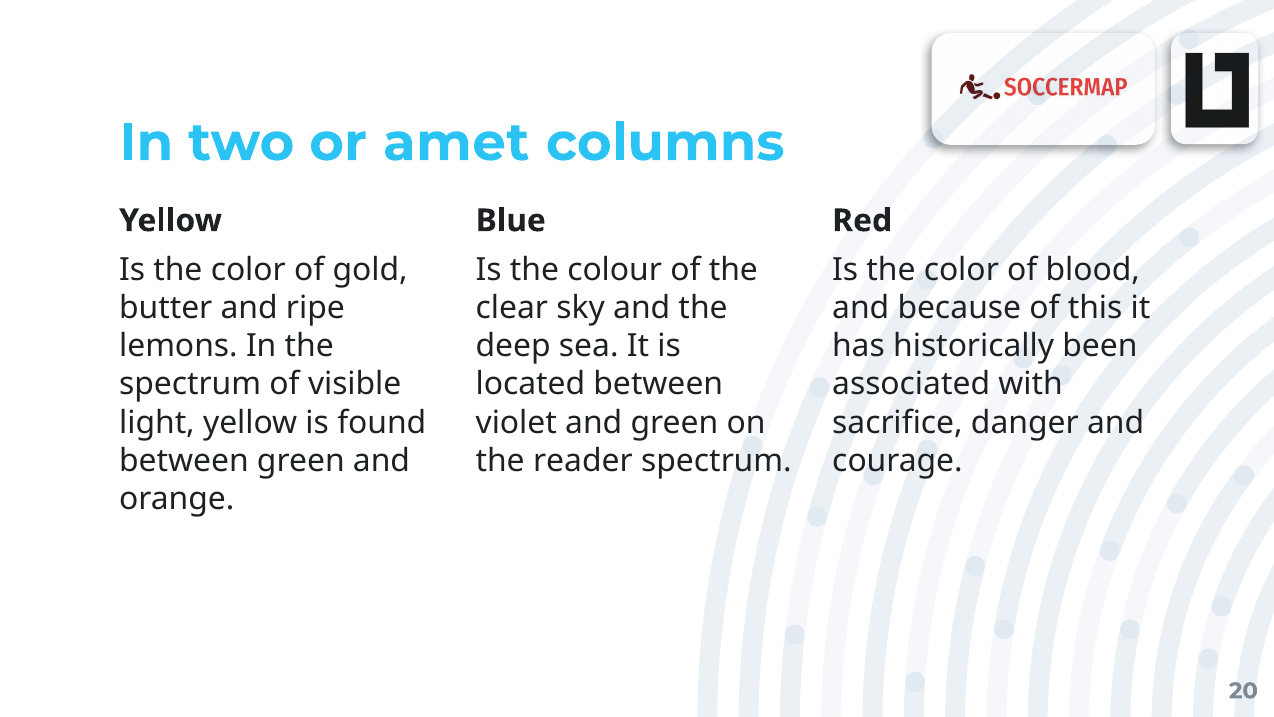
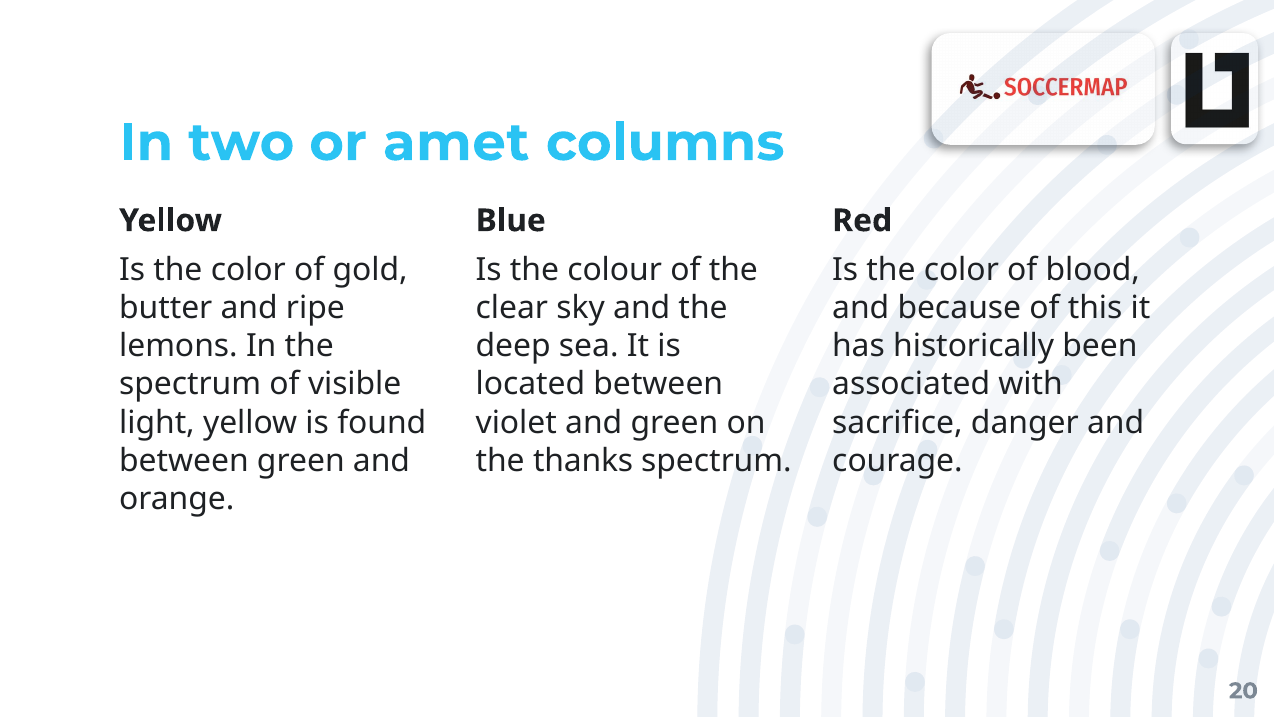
reader: reader -> thanks (583, 461)
